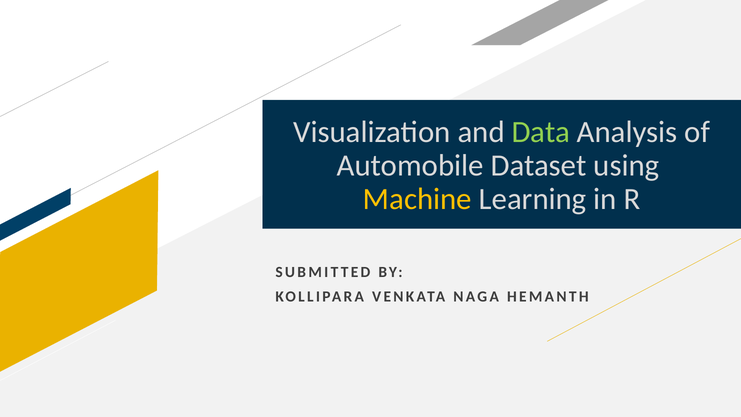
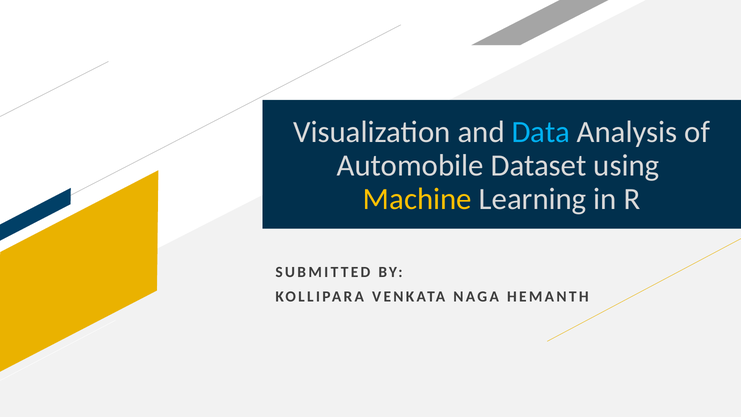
Data colour: light green -> light blue (541, 132)
